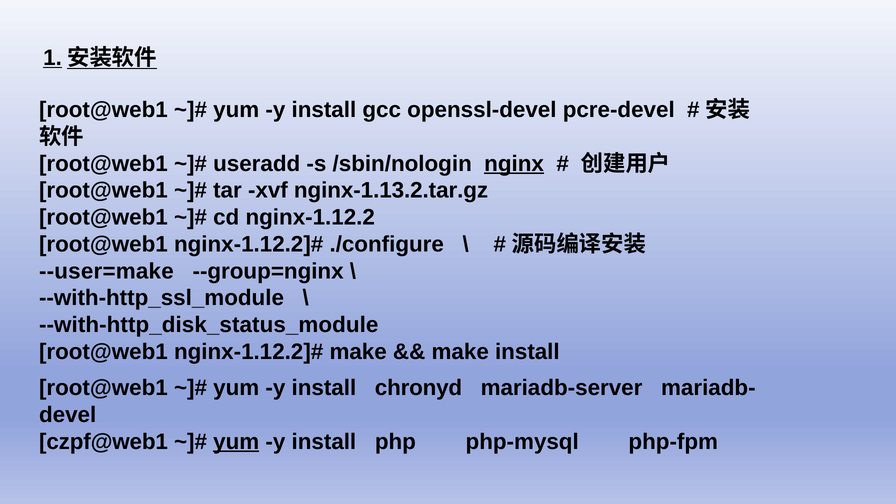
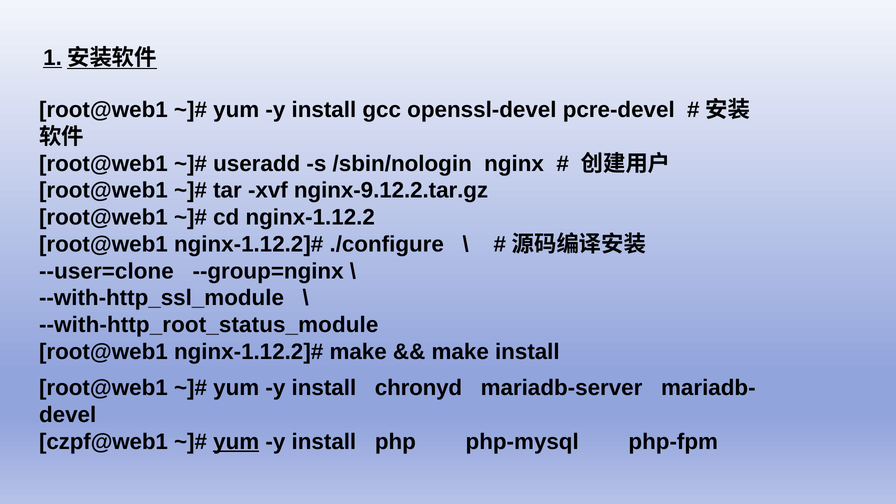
nginx underline: present -> none (514, 164)
nginx-1.13.2.tar.gz: nginx-1.13.2.tar.gz -> nginx-9.12.2.tar.gz (391, 190)
--user=make: --user=make -> --user=clone (106, 271)
--with-http_disk_status_module: --with-http_disk_status_module -> --with-http_root_status_module (209, 325)
